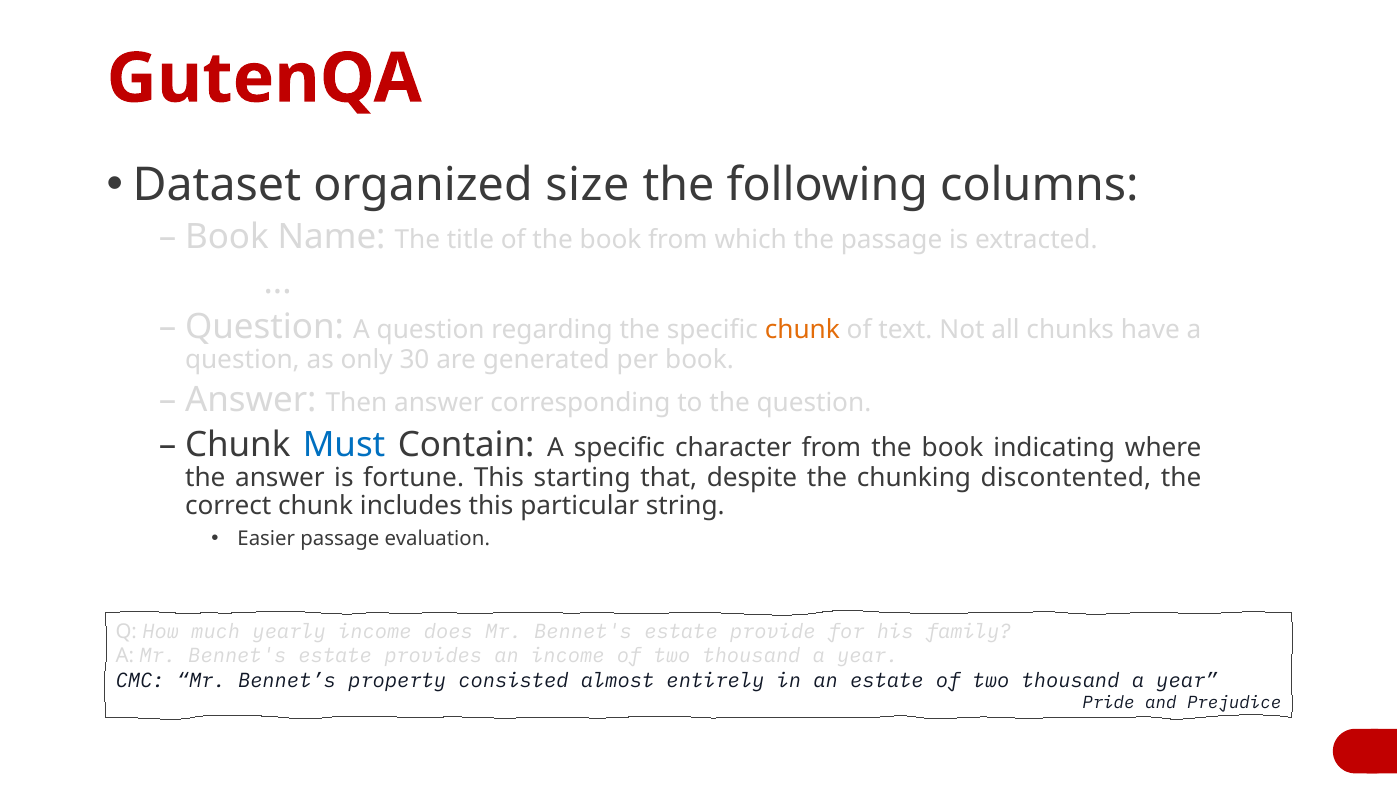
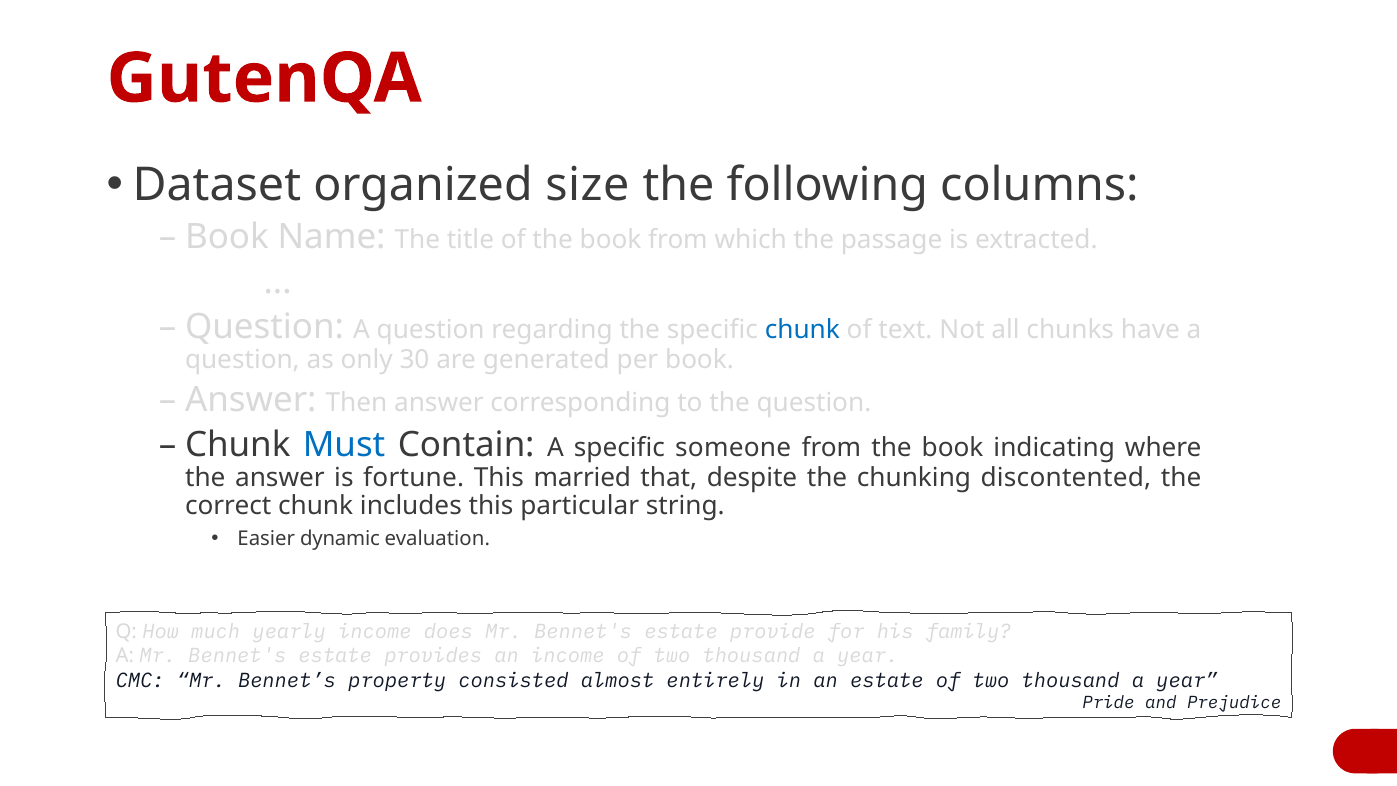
chunk colour: orange -> blue (802, 329)
character: character -> someone (733, 448)
starting: starting -> married (582, 478)
Easier passage: passage -> dynamic (340, 538)
